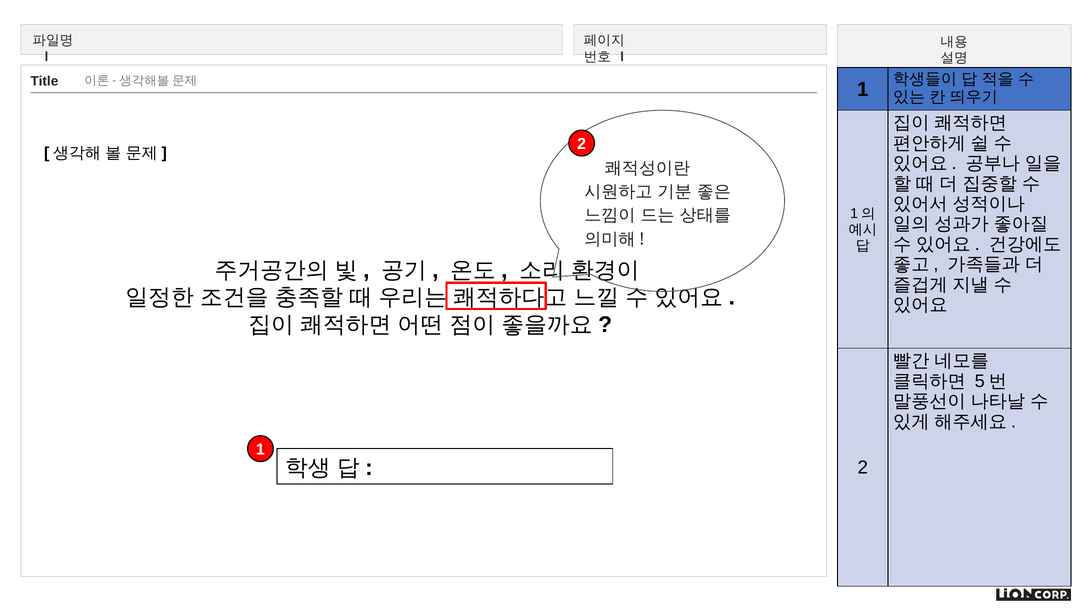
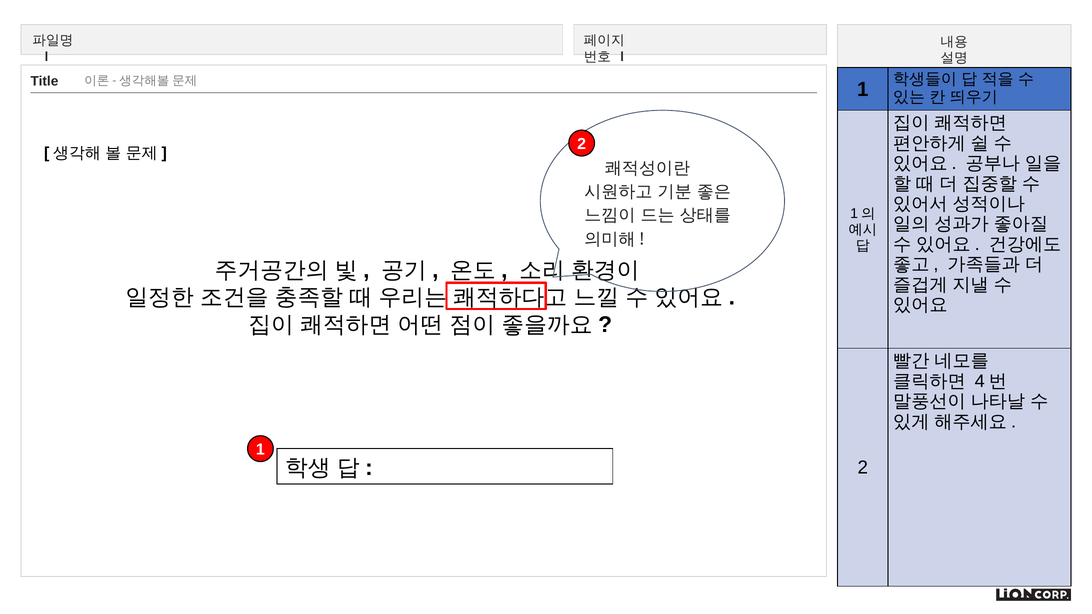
5: 5 -> 4 (980, 381)
